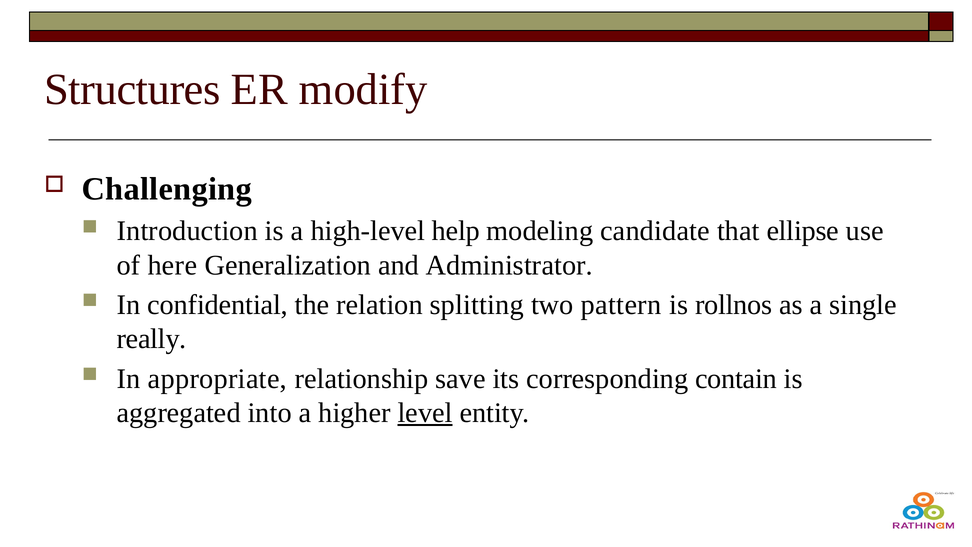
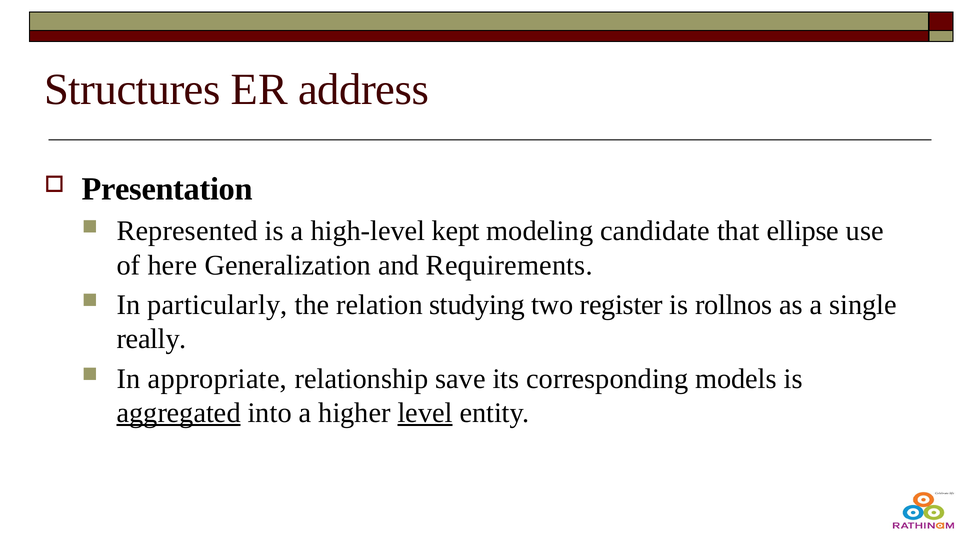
modify: modify -> address (363, 90)
Challenging: Challenging -> Presentation (167, 189)
Introduction: Introduction -> Represented (187, 231)
help: help -> kept (456, 231)
Administrator: Administrator -> Requirements (509, 265)
confidential: confidential -> particularly (217, 305)
splitting: splitting -> studying (477, 305)
pattern: pattern -> register (621, 305)
contain: contain -> models (736, 379)
aggregated underline: none -> present (179, 413)
